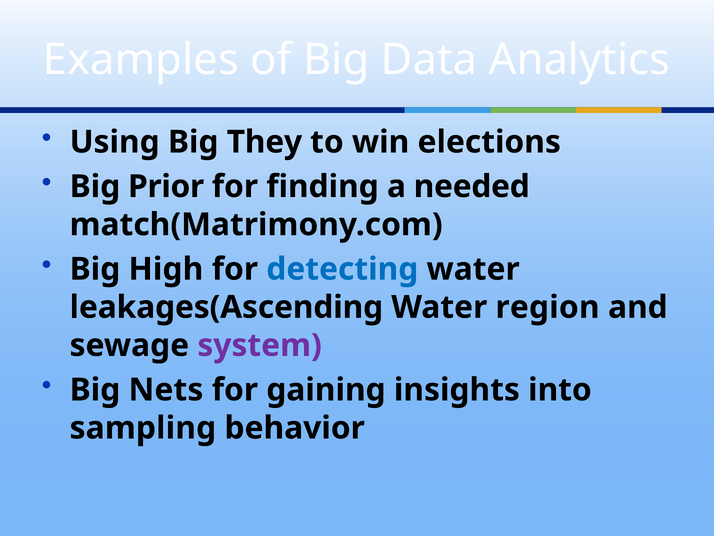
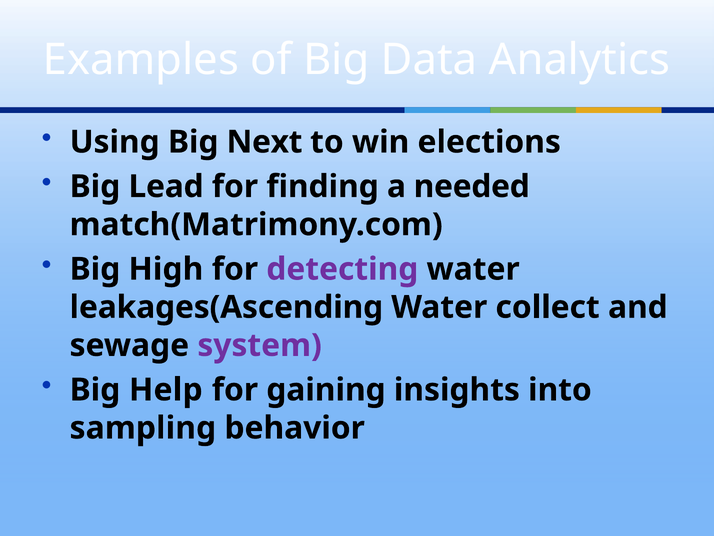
They: They -> Next (264, 142)
Prior: Prior -> Lead (166, 186)
detecting colour: blue -> purple (342, 269)
region: region -> collect (548, 307)
Nets: Nets -> Help (166, 390)
